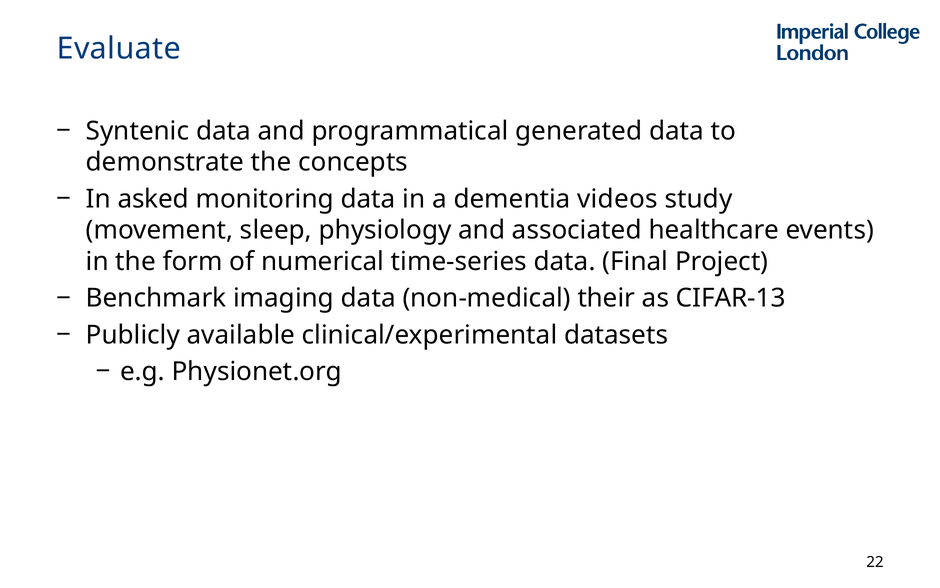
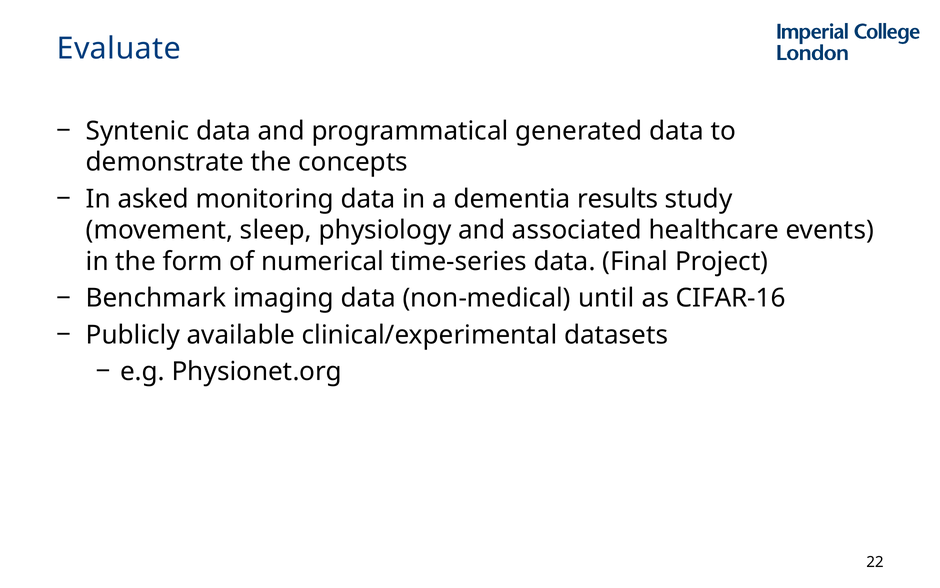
videos: videos -> results (618, 199)
their: their -> until (606, 298)
CIFAR-13: CIFAR-13 -> CIFAR-16 (731, 298)
